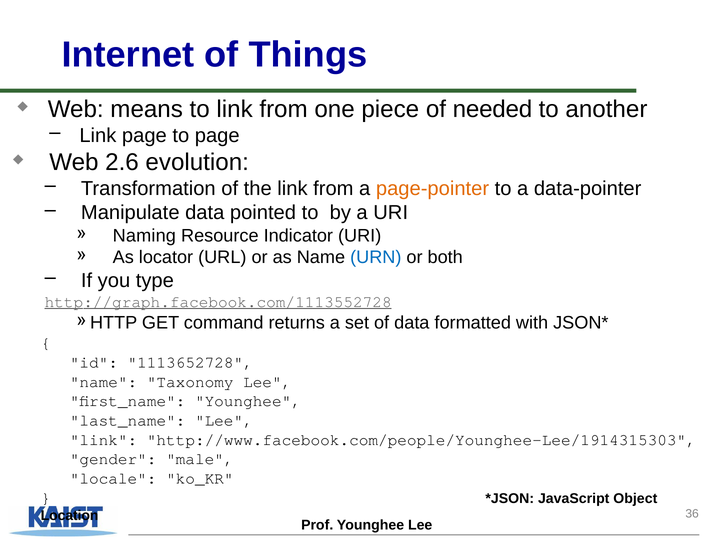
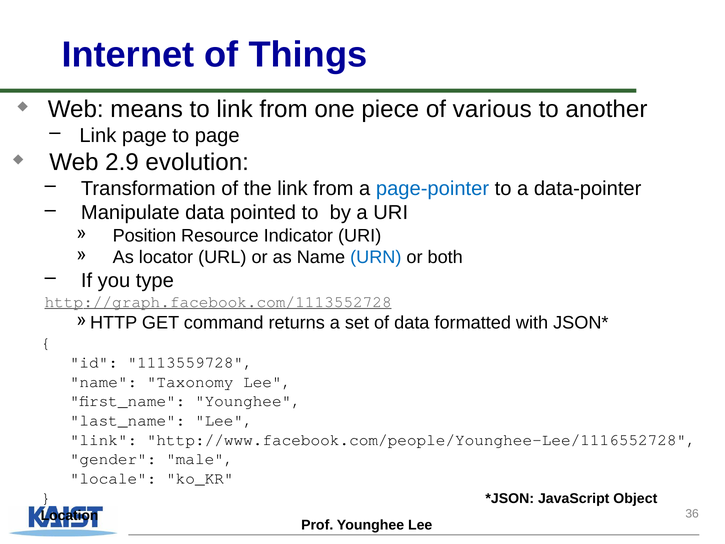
needed: needed -> various (492, 109)
2.6: 2.6 -> 2.9 (122, 162)
page-pointer colour: orange -> blue (433, 189)
Naming: Naming -> Position (144, 235)
1113652728: 1113652728 -> 1113559728 (190, 362)
http://www.facebook.com/people/Younghee-Lee/1914315303: http://www.facebook.com/people/Younghee-Lee/1914315303 -> http://www.facebook.com/people/Younghee-Lee/1116552728 (421, 440)
